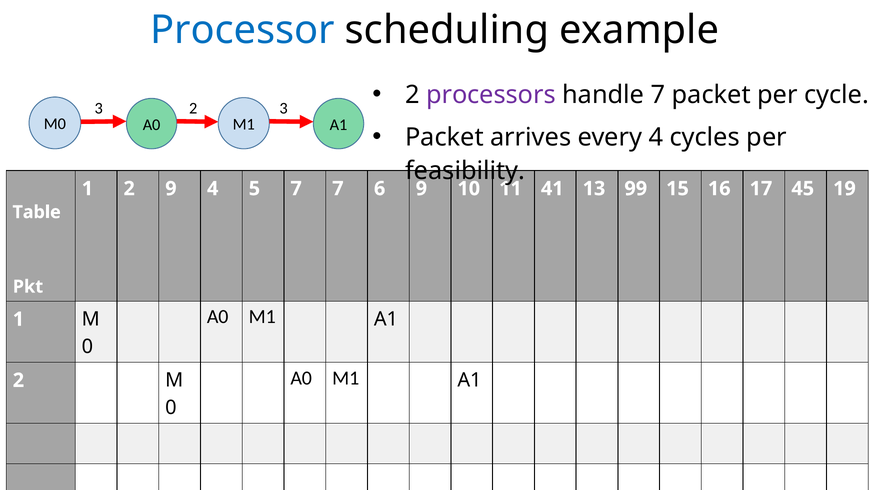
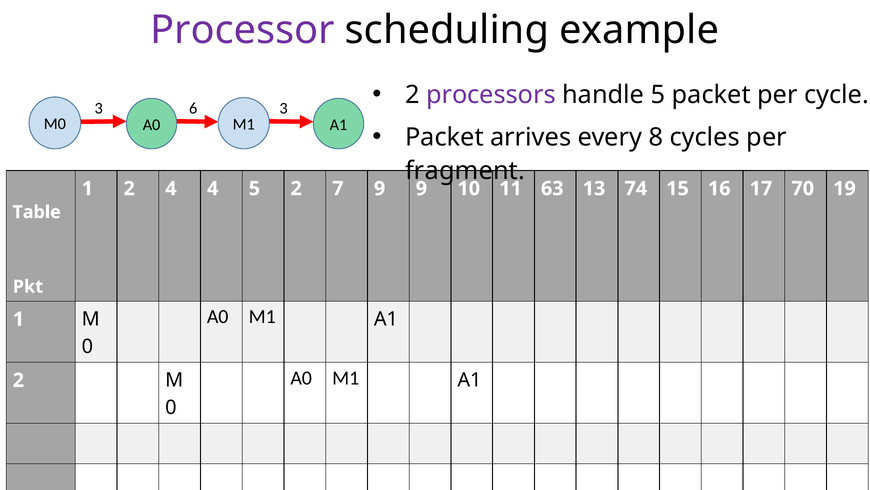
Processor colour: blue -> purple (242, 30)
handle 7: 7 -> 5 (658, 95)
3 2: 2 -> 6 (193, 108)
every 4: 4 -> 8 (656, 137)
feasibility: feasibility -> fragment (465, 171)
2 9: 9 -> 4 (171, 188)
5 7: 7 -> 2 (296, 188)
7 6: 6 -> 9 (380, 188)
41: 41 -> 63 (552, 188)
99: 99 -> 74 (636, 188)
45: 45 -> 70 (803, 188)
